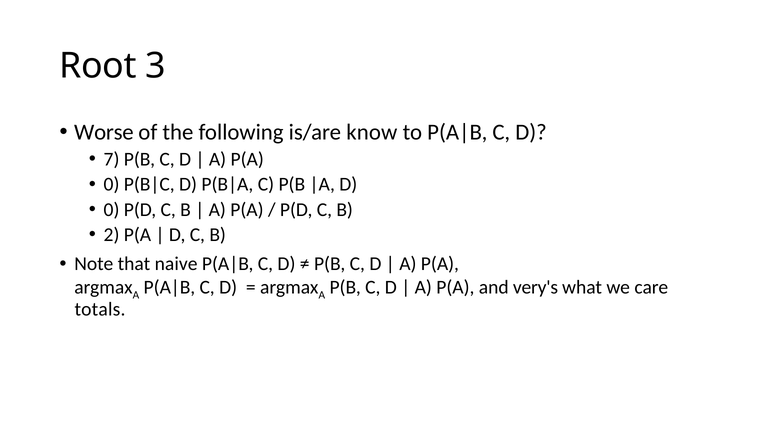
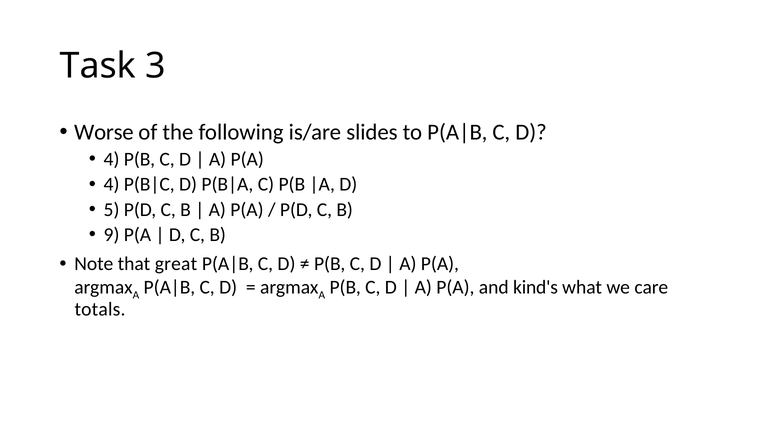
Root: Root -> Task (98, 66)
know: know -> slides (372, 132)
7: 7 -> 4 (112, 159)
0: 0 -> 4 (112, 184)
0: 0 -> 5 (112, 210)
2: 2 -> 9 (112, 235)
naive: naive -> great (176, 264)
very's: very's -> kind's (536, 287)
